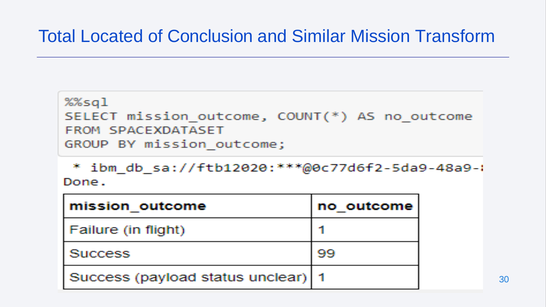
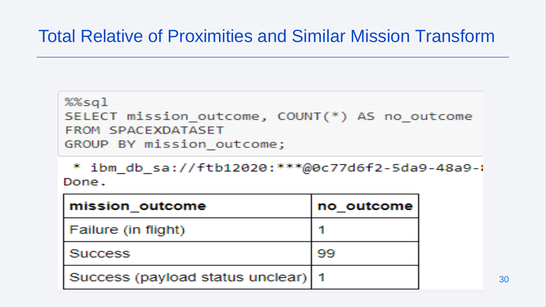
Located: Located -> Relative (112, 36)
Conclusion: Conclusion -> Proximities (210, 36)
